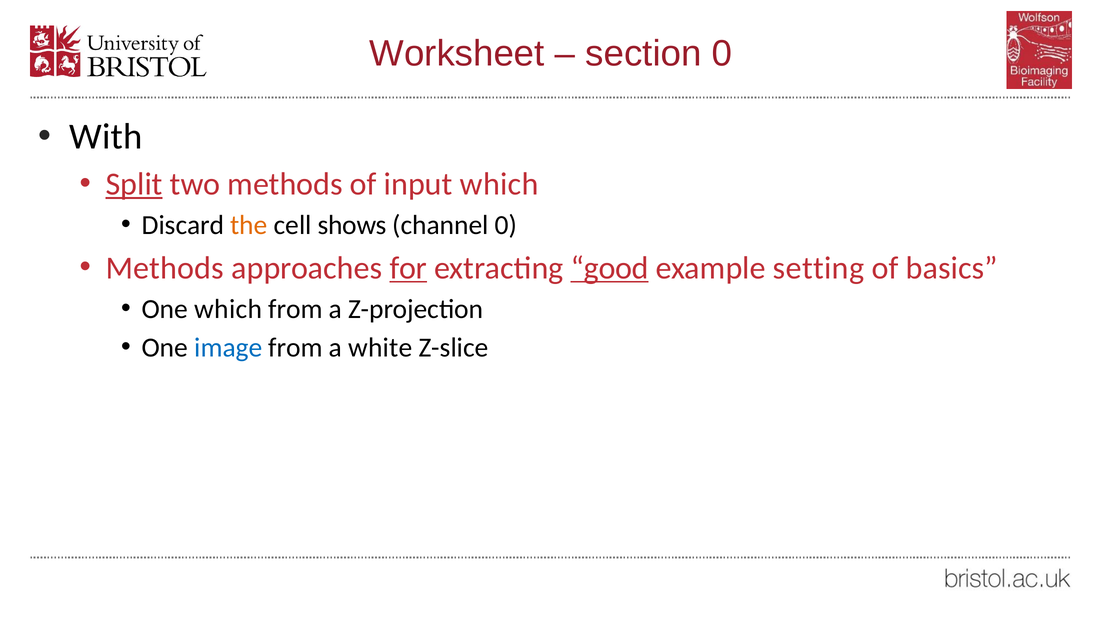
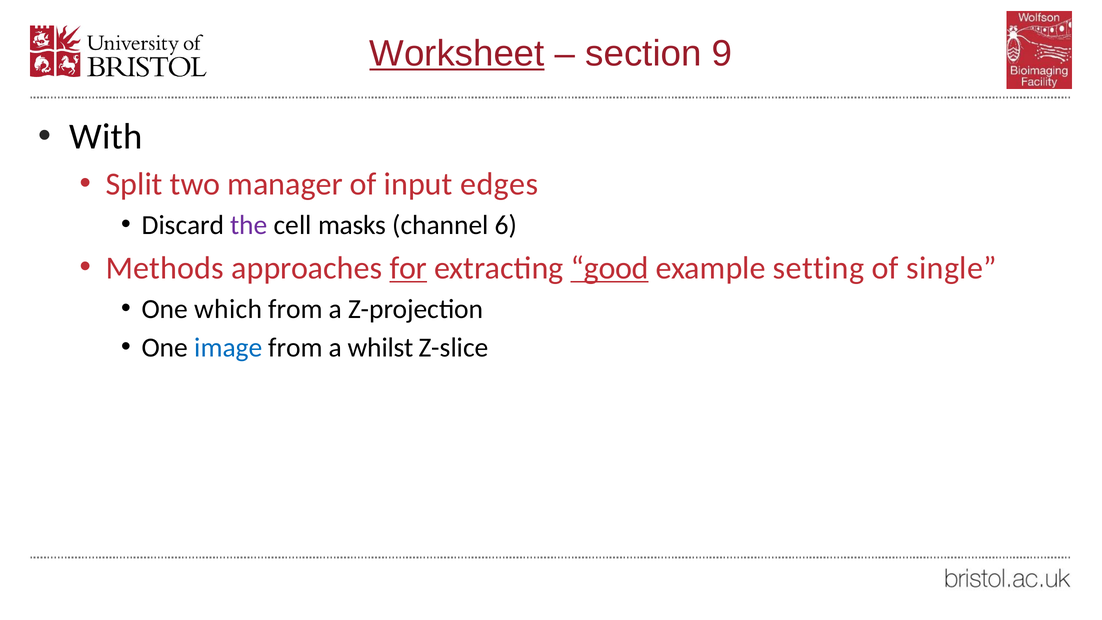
Worksheet underline: none -> present (457, 54)
section 0: 0 -> 9 (722, 54)
Split underline: present -> none (134, 184)
two methods: methods -> manager (285, 184)
input which: which -> edges (499, 184)
the colour: orange -> purple (249, 225)
shows: shows -> masks (352, 225)
channel 0: 0 -> 6 (506, 225)
basics: basics -> single (952, 268)
white: white -> whilst (381, 347)
